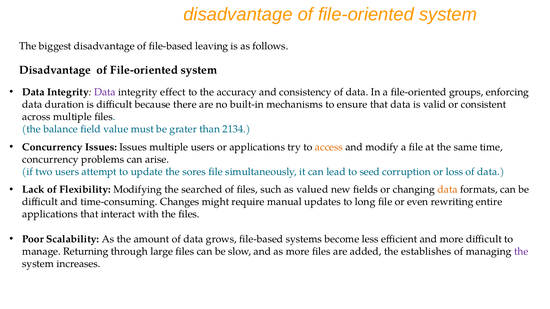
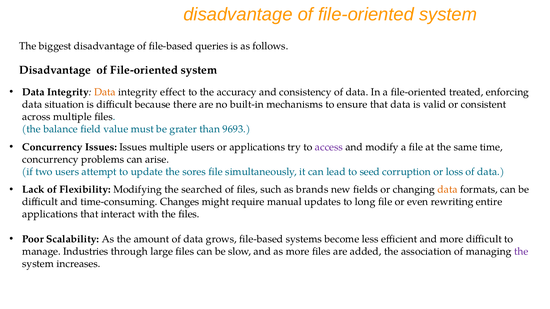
leaving: leaving -> queries (212, 46)
Data colour: purple -> orange (105, 92)
groups: groups -> treated (466, 92)
duration: duration -> situation (64, 105)
2134: 2134 -> 9693 (237, 129)
access colour: orange -> purple (329, 147)
valued: valued -> brands (312, 190)
Returning: Returning -> Industries (86, 252)
establishes: establishes -> association (426, 252)
